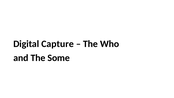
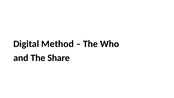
Capture: Capture -> Method (58, 44)
Some: Some -> Share (59, 58)
